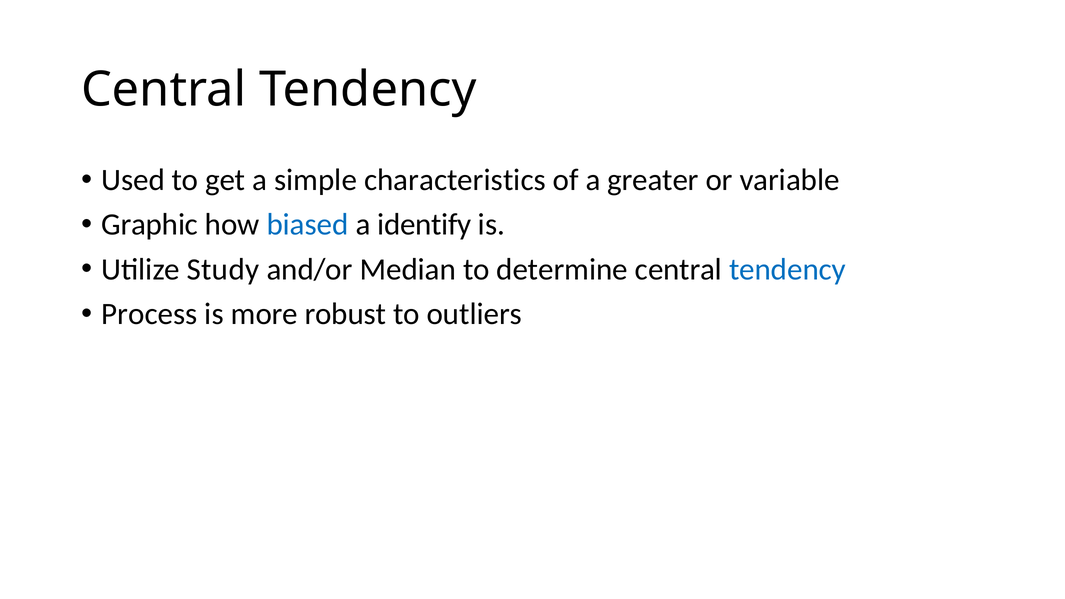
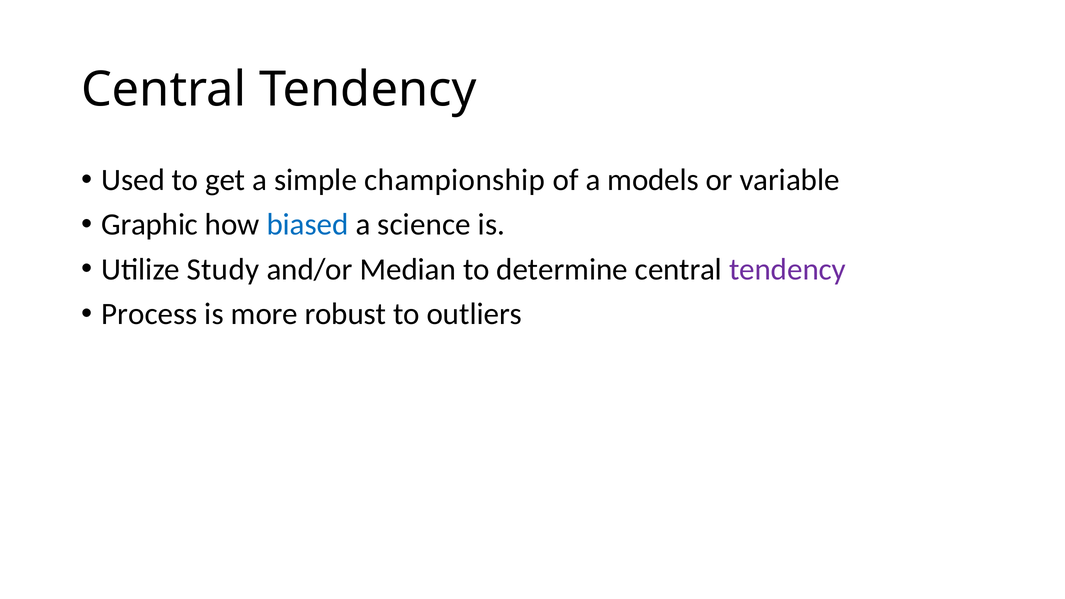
characteristics: characteristics -> championship (455, 180)
greater: greater -> models (653, 180)
identify: identify -> science (424, 225)
tendency colour: blue -> purple (787, 269)
